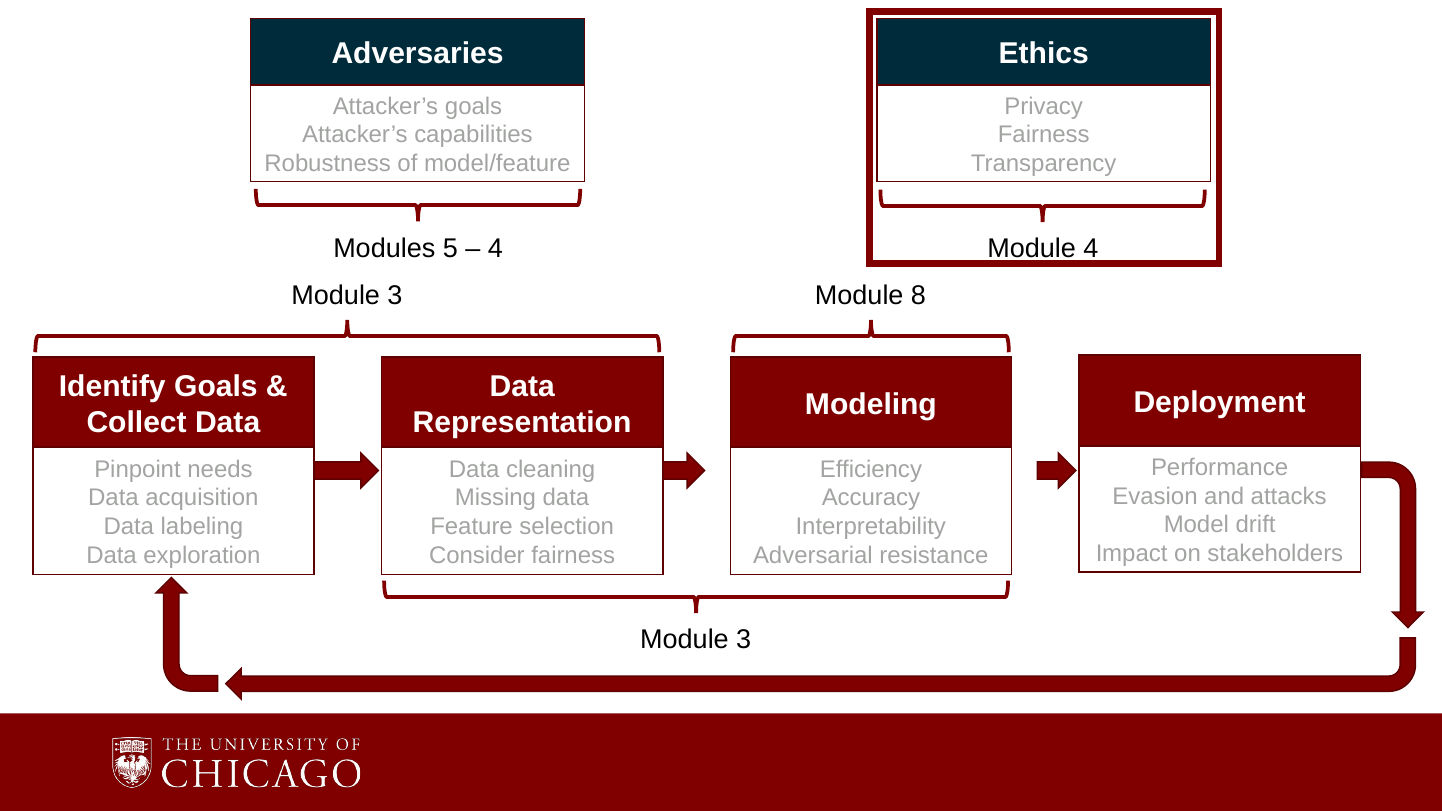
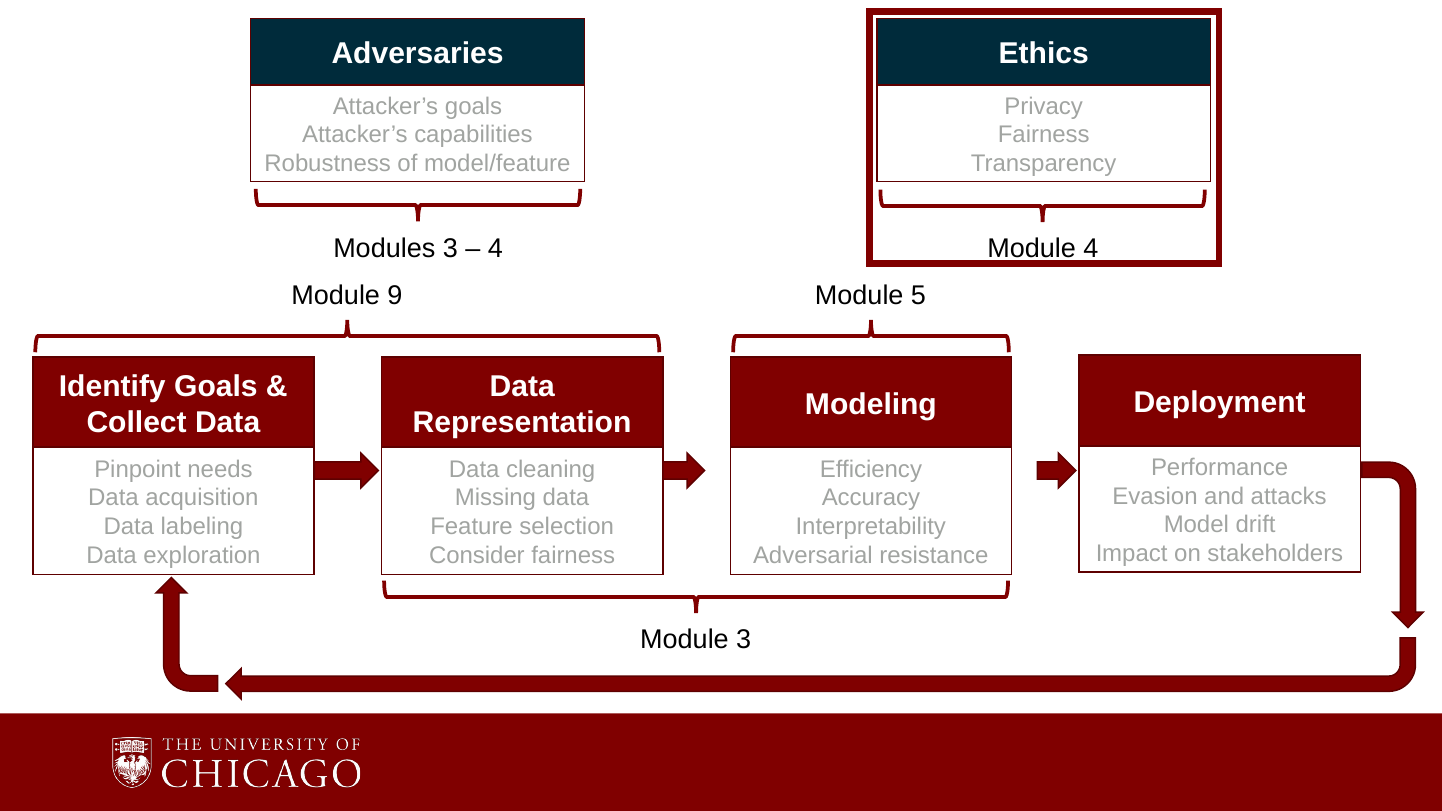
Modules 5: 5 -> 3 (450, 248)
3: 3 -> 9 (395, 296)
8: 8 -> 5 (918, 296)
